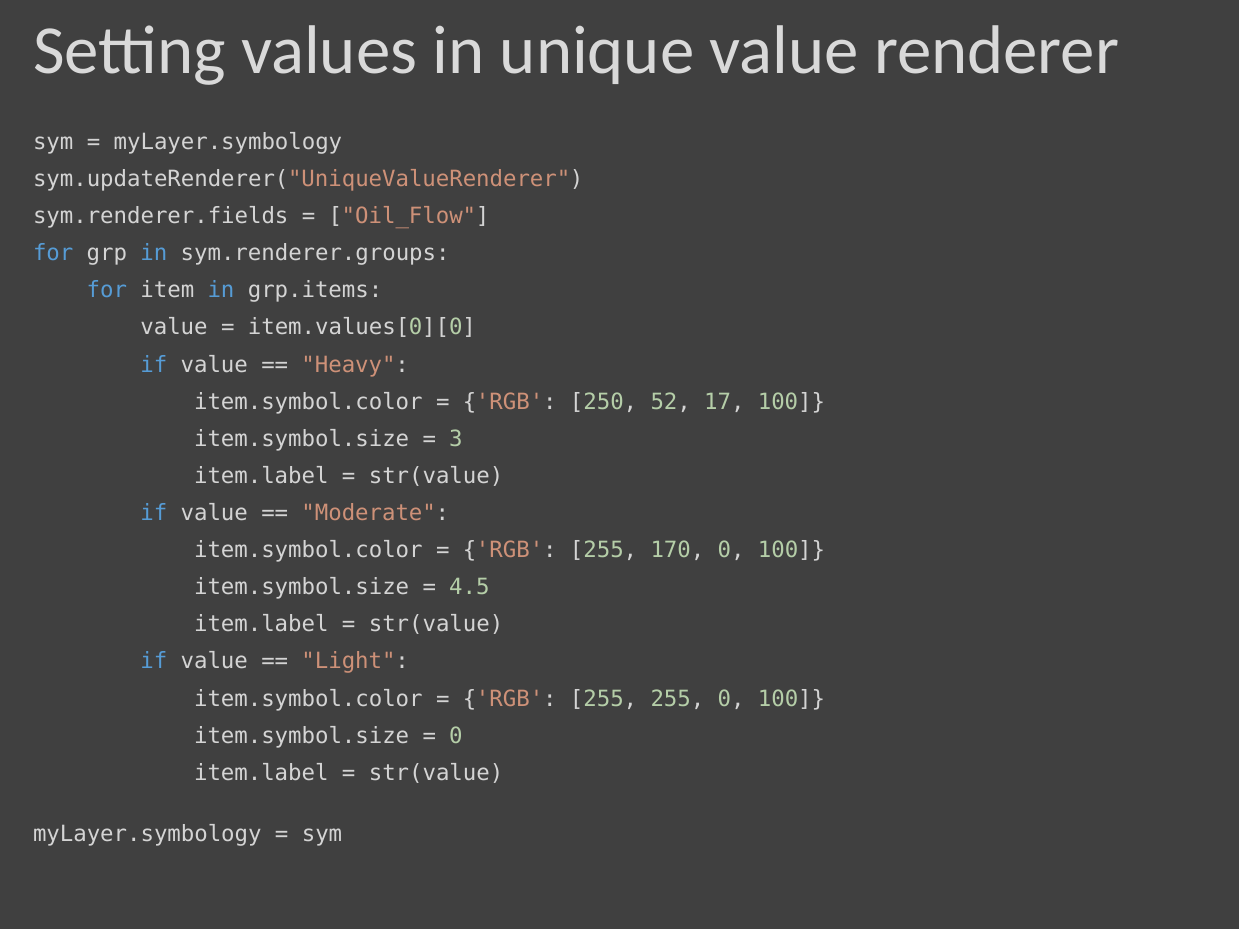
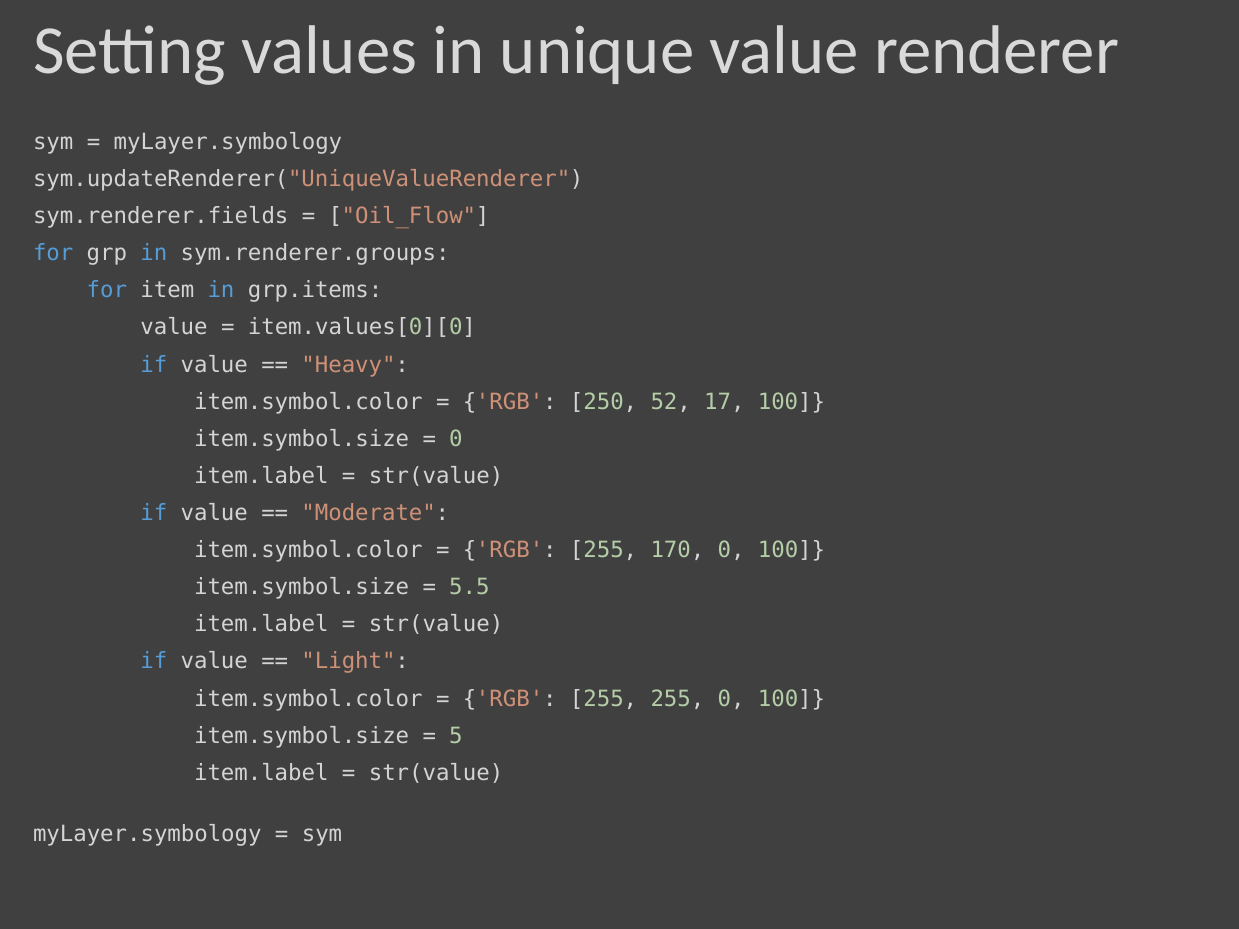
3: 3 -> 0 (456, 439)
4.5: 4.5 -> 5.5 (469, 588)
0: 0 -> 5 (456, 736)
